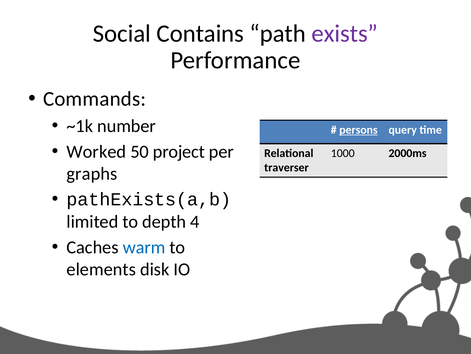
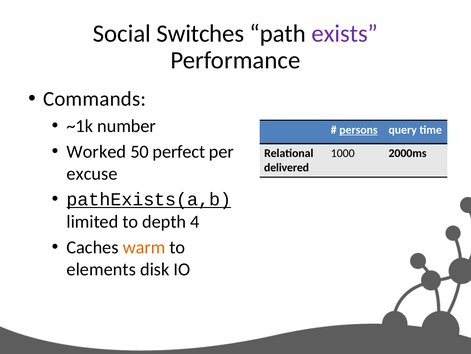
Contains: Contains -> Switches (200, 33)
project: project -> perfect (179, 152)
traverser: traverser -> delivered (287, 167)
graphs: graphs -> excuse (92, 174)
pathExists(a,b underline: none -> present (149, 199)
warm colour: blue -> orange (144, 247)
